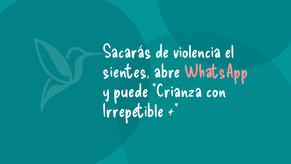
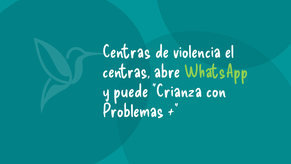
Sacarás: Sacarás -> Centras (127, 52)
sientes: sientes -> centras (126, 72)
WhatsApp colour: pink -> light green (216, 72)
Irrepetible: Irrepetible -> Problemas (133, 111)
